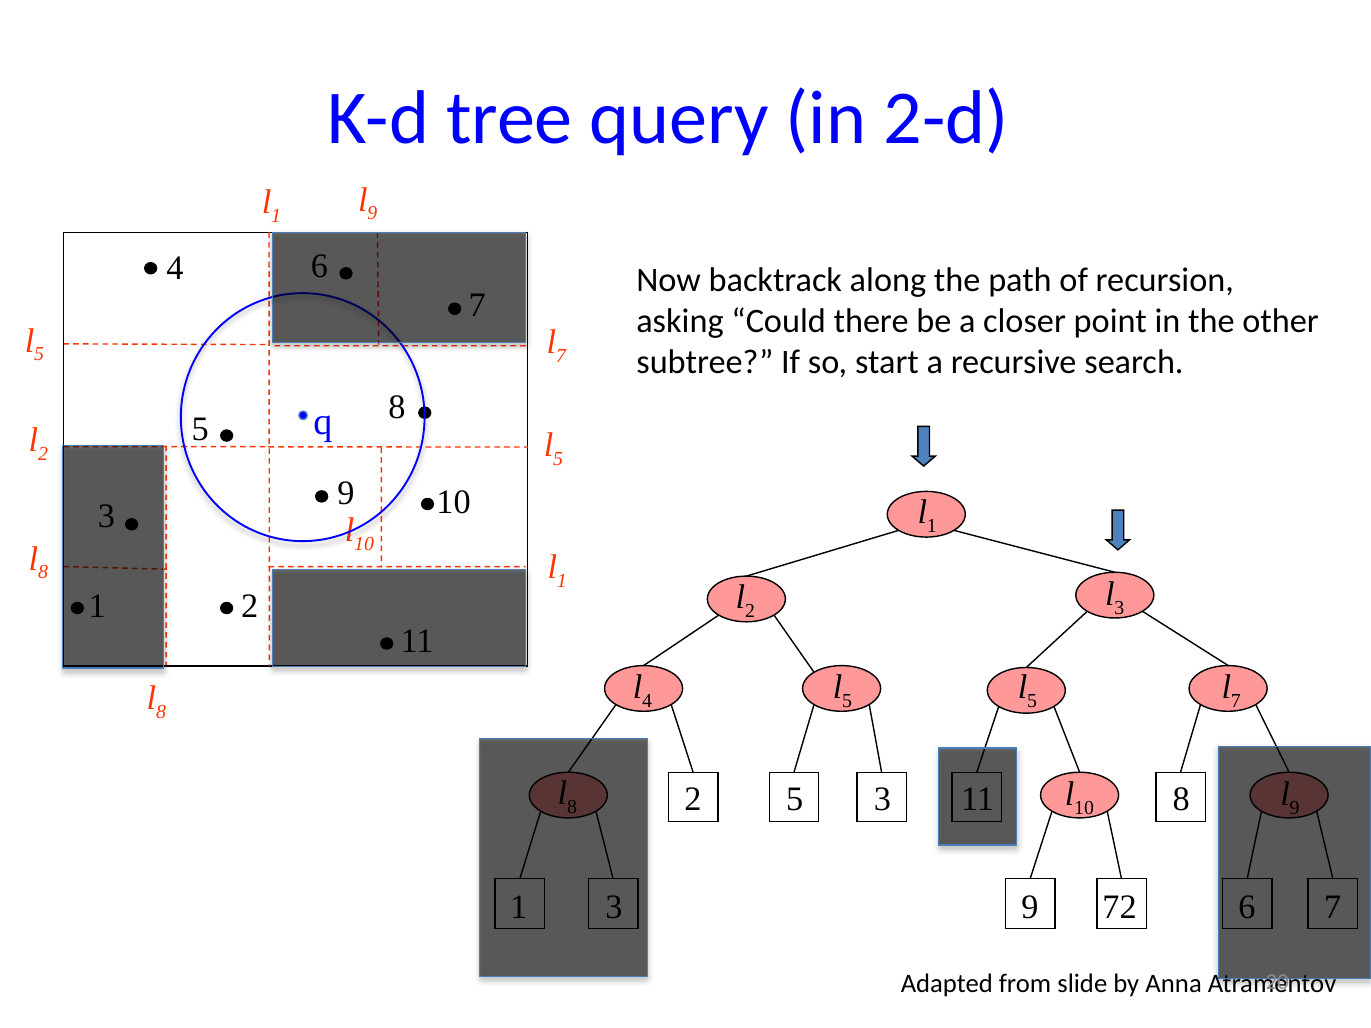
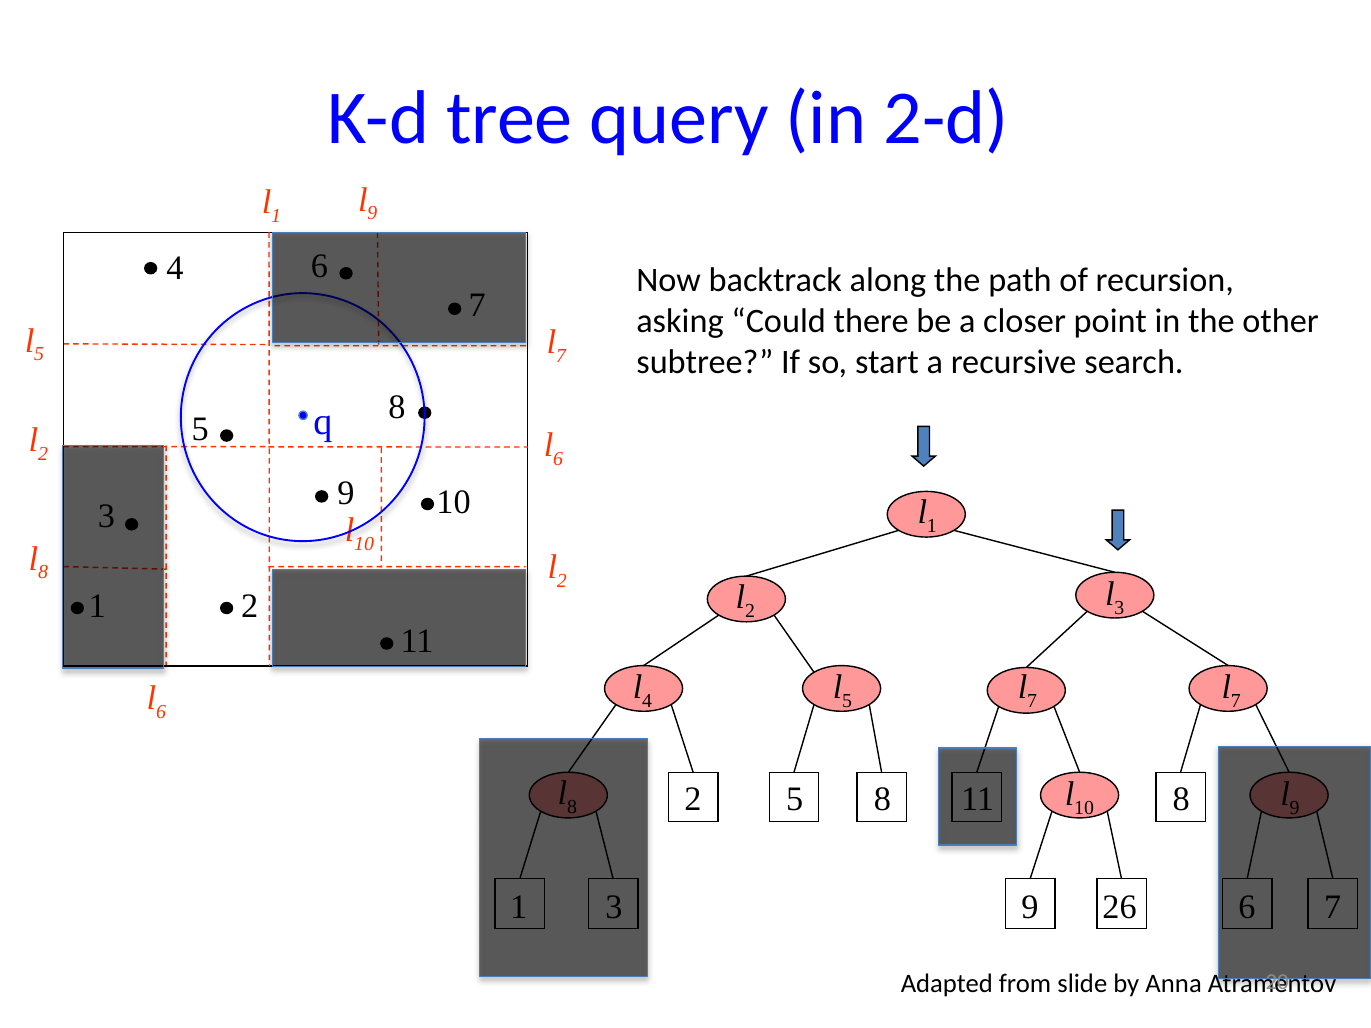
5: 5 -> 6 (558, 459)
1: 1 -> 2 (562, 581)
5: 5 -> 7 (1032, 701)
8: 8 -> 6 (161, 712)
5 3: 3 -> 8 (882, 799)
72: 72 -> 26 (1120, 908)
